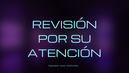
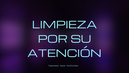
REVISIÓN: REVISIÓN -> LIMPIEZA (65, 25)
